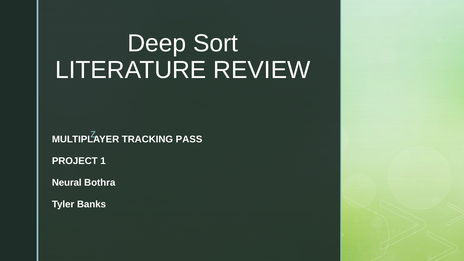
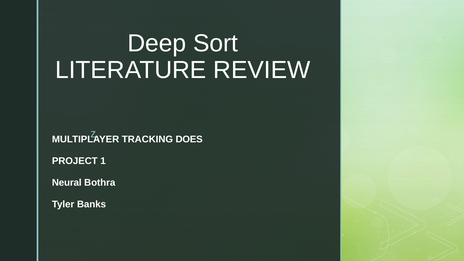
PASS: PASS -> DOES (189, 139)
